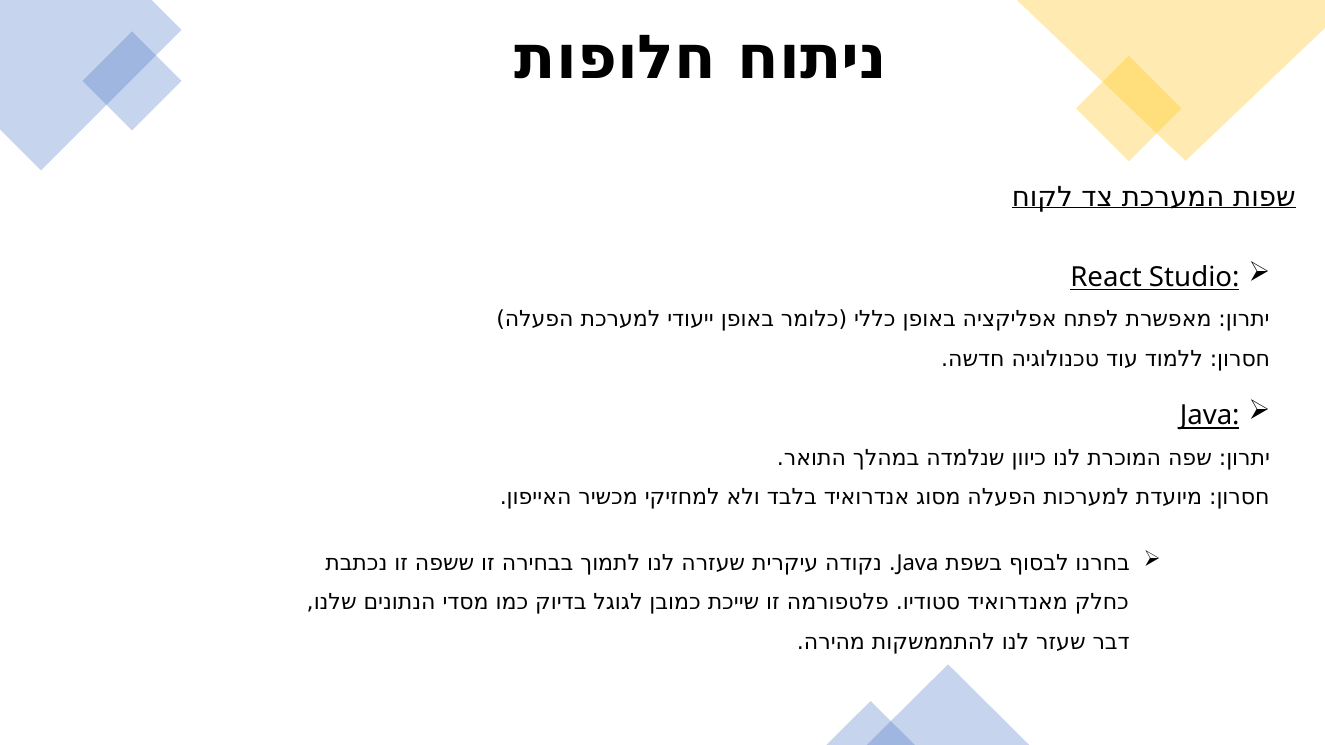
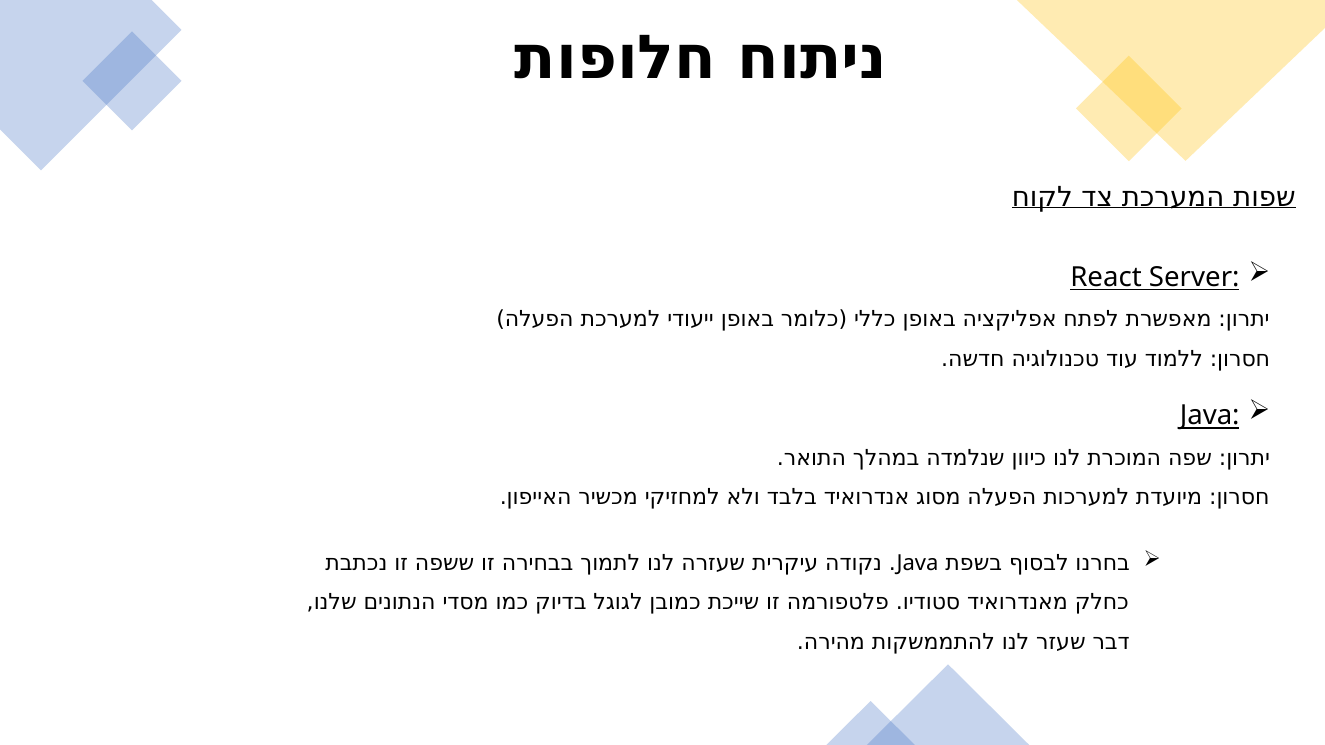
Studio: Studio -> Server (1191, 277)
